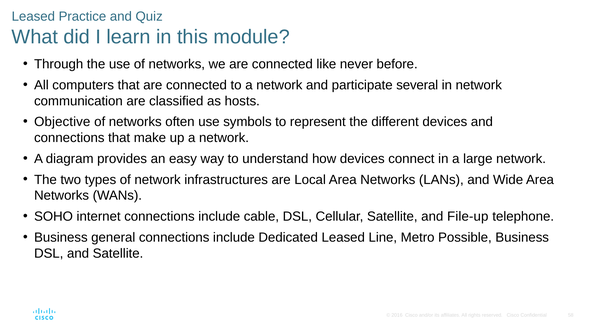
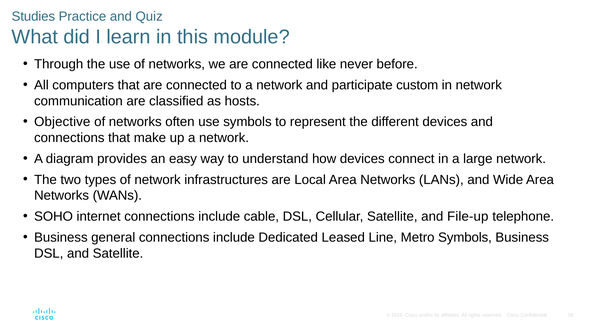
Leased: Leased -> Studies (33, 16)
several: several -> custom (417, 85)
Metro Possible: Possible -> Symbols (465, 237)
